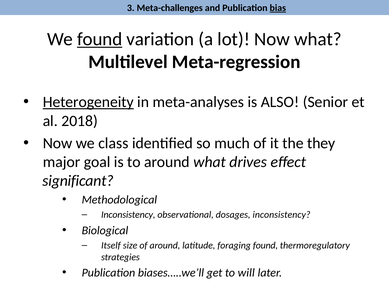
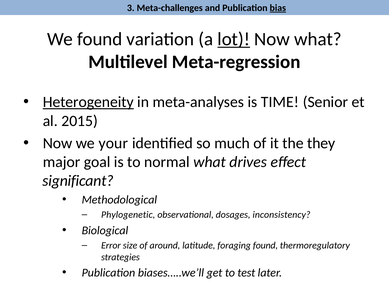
found underline: present -> none (100, 39)
lot underline: none -> present (234, 39)
ALSO: ALSO -> TIME (280, 102)
2018: 2018 -> 2015 (80, 121)
class: class -> your (113, 143)
to around: around -> normal (167, 162)
Inconsistency: Inconsistency -> Phylogenetic (128, 214)
Itself: Itself -> Error (111, 245)
will: will -> test (246, 273)
